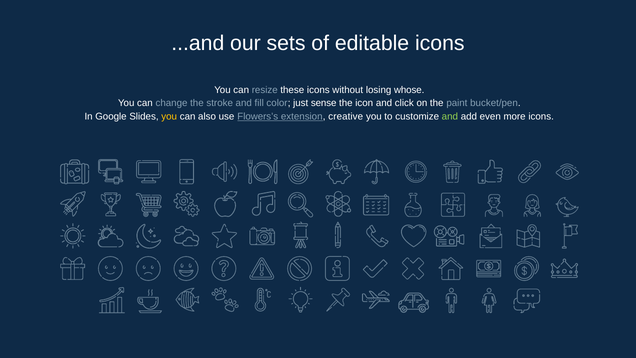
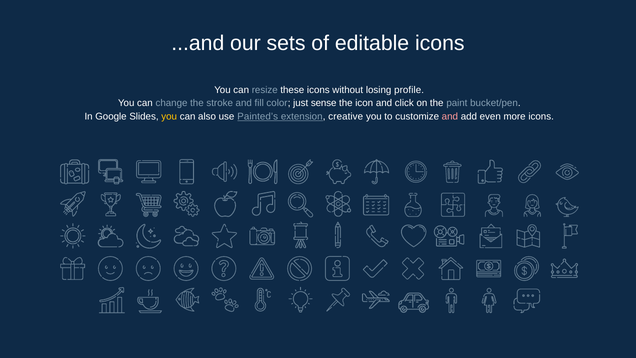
whose: whose -> profile (409, 90)
Flowers’s: Flowers’s -> Painted’s (258, 117)
and colour: light green -> pink (450, 117)
